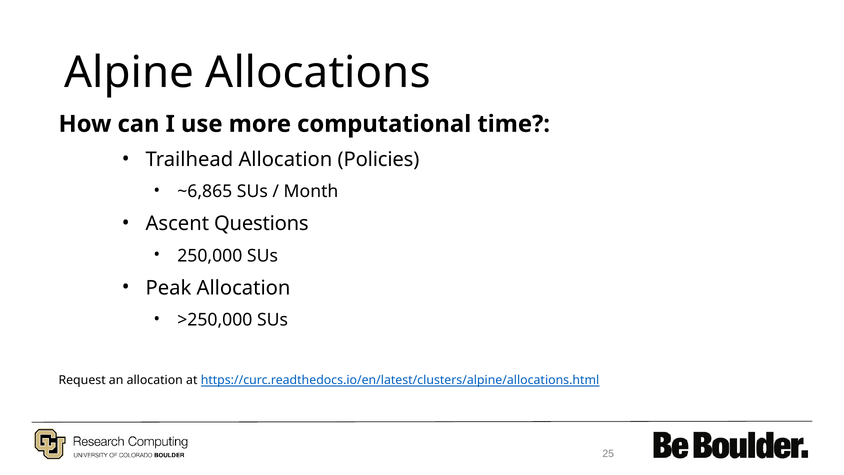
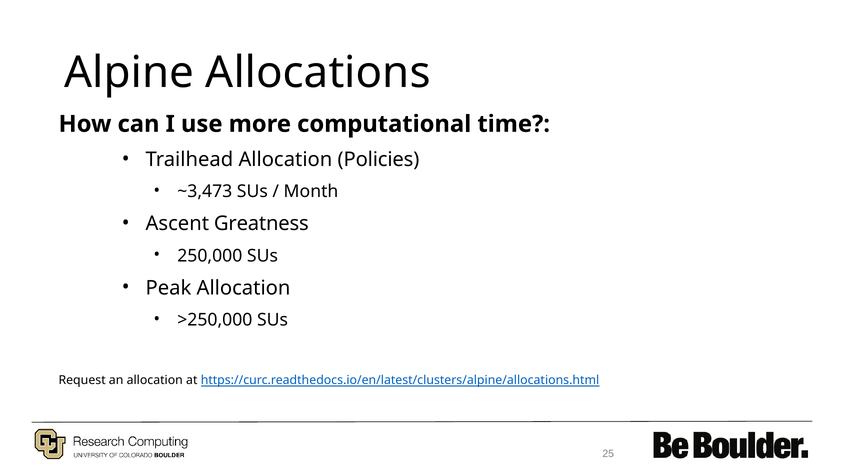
~6,865: ~6,865 -> ~3,473 (205, 192)
Questions: Questions -> Greatness (261, 224)
